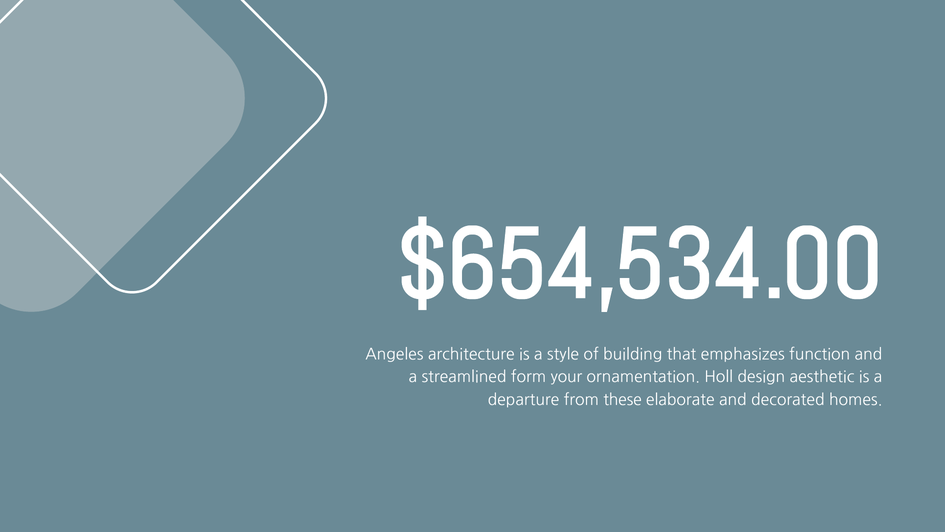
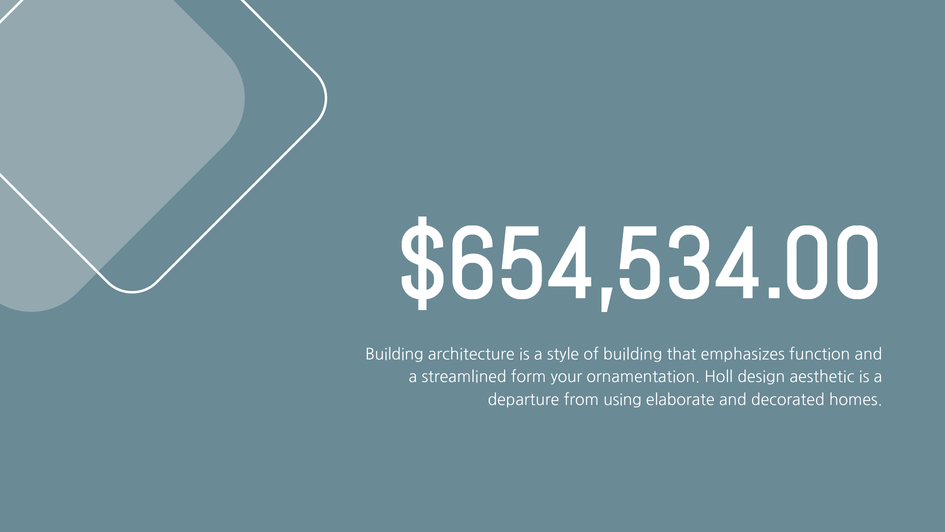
Angeles: Angeles -> Building (394, 354)
these: these -> using (623, 400)
